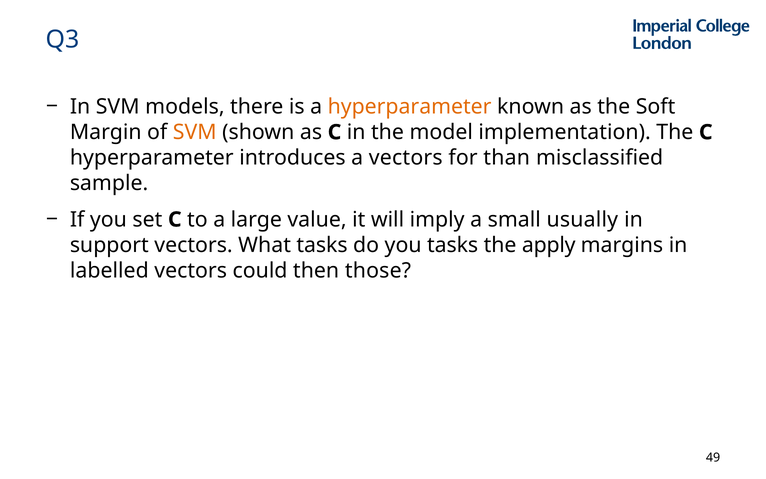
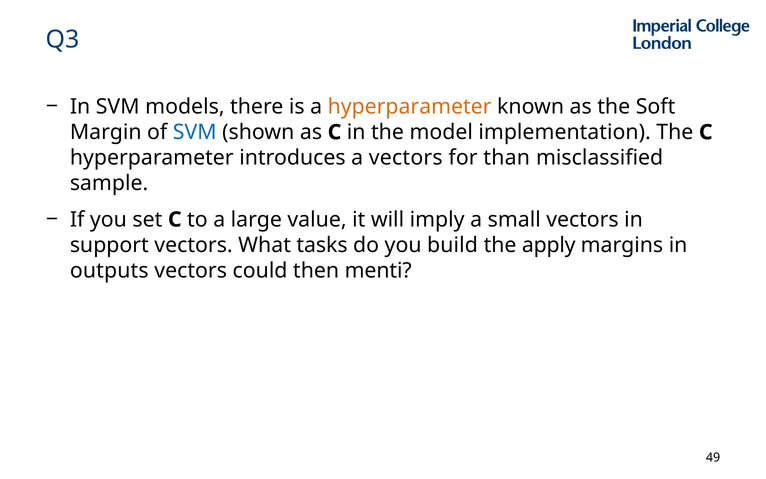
SVM colour: orange -> blue (195, 132)
small usually: usually -> vectors (582, 219)
you tasks: tasks -> build (453, 245)
labelled: labelled -> outputs (109, 271)
those: those -> menti (378, 271)
